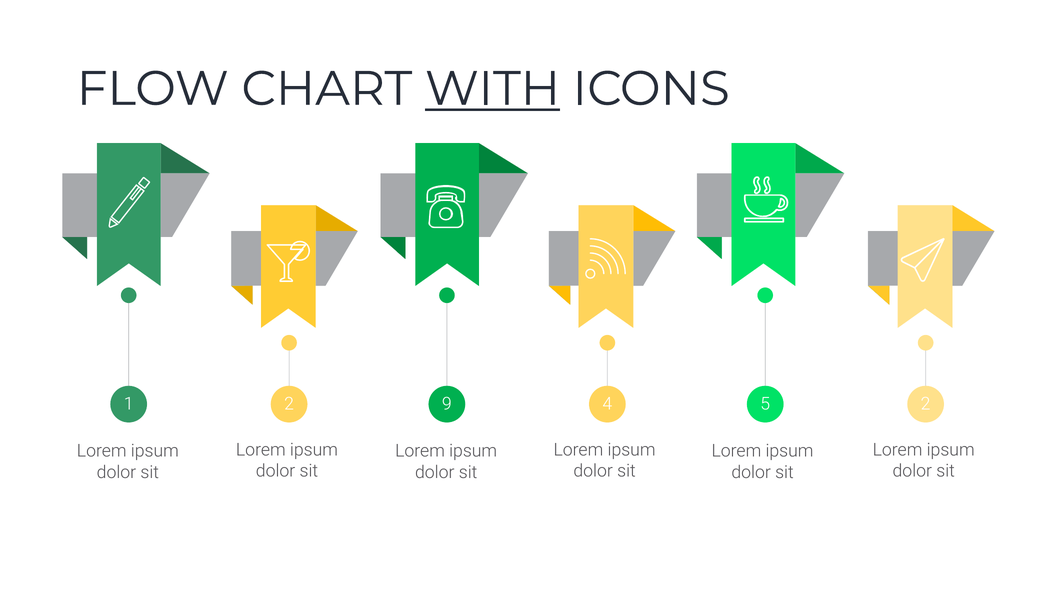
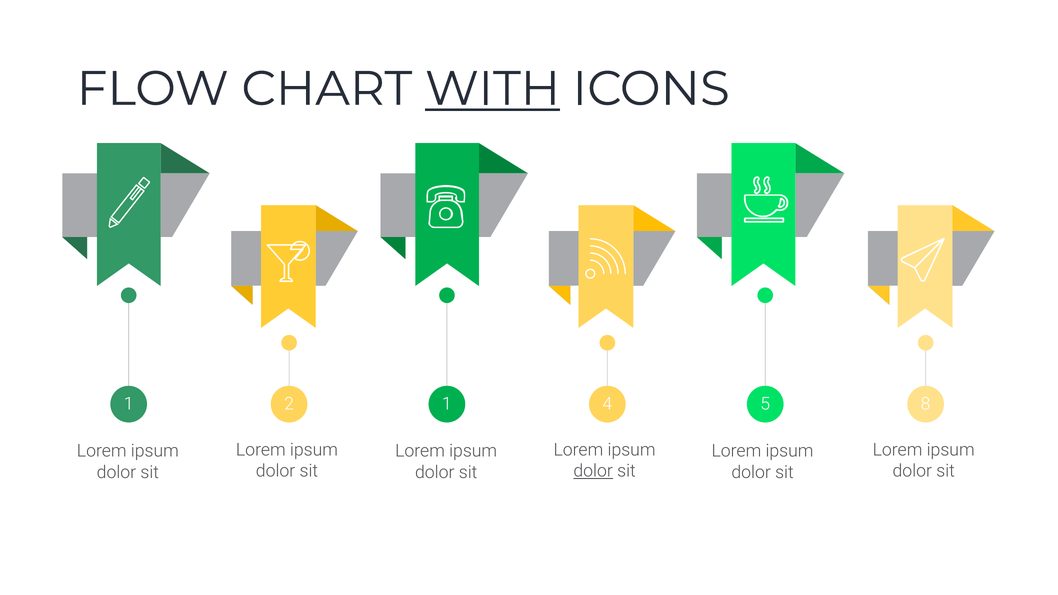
2 9: 9 -> 1 (447, 404)
4 2: 2 -> 8 (926, 404)
dolor underline: none -> present (593, 471)
